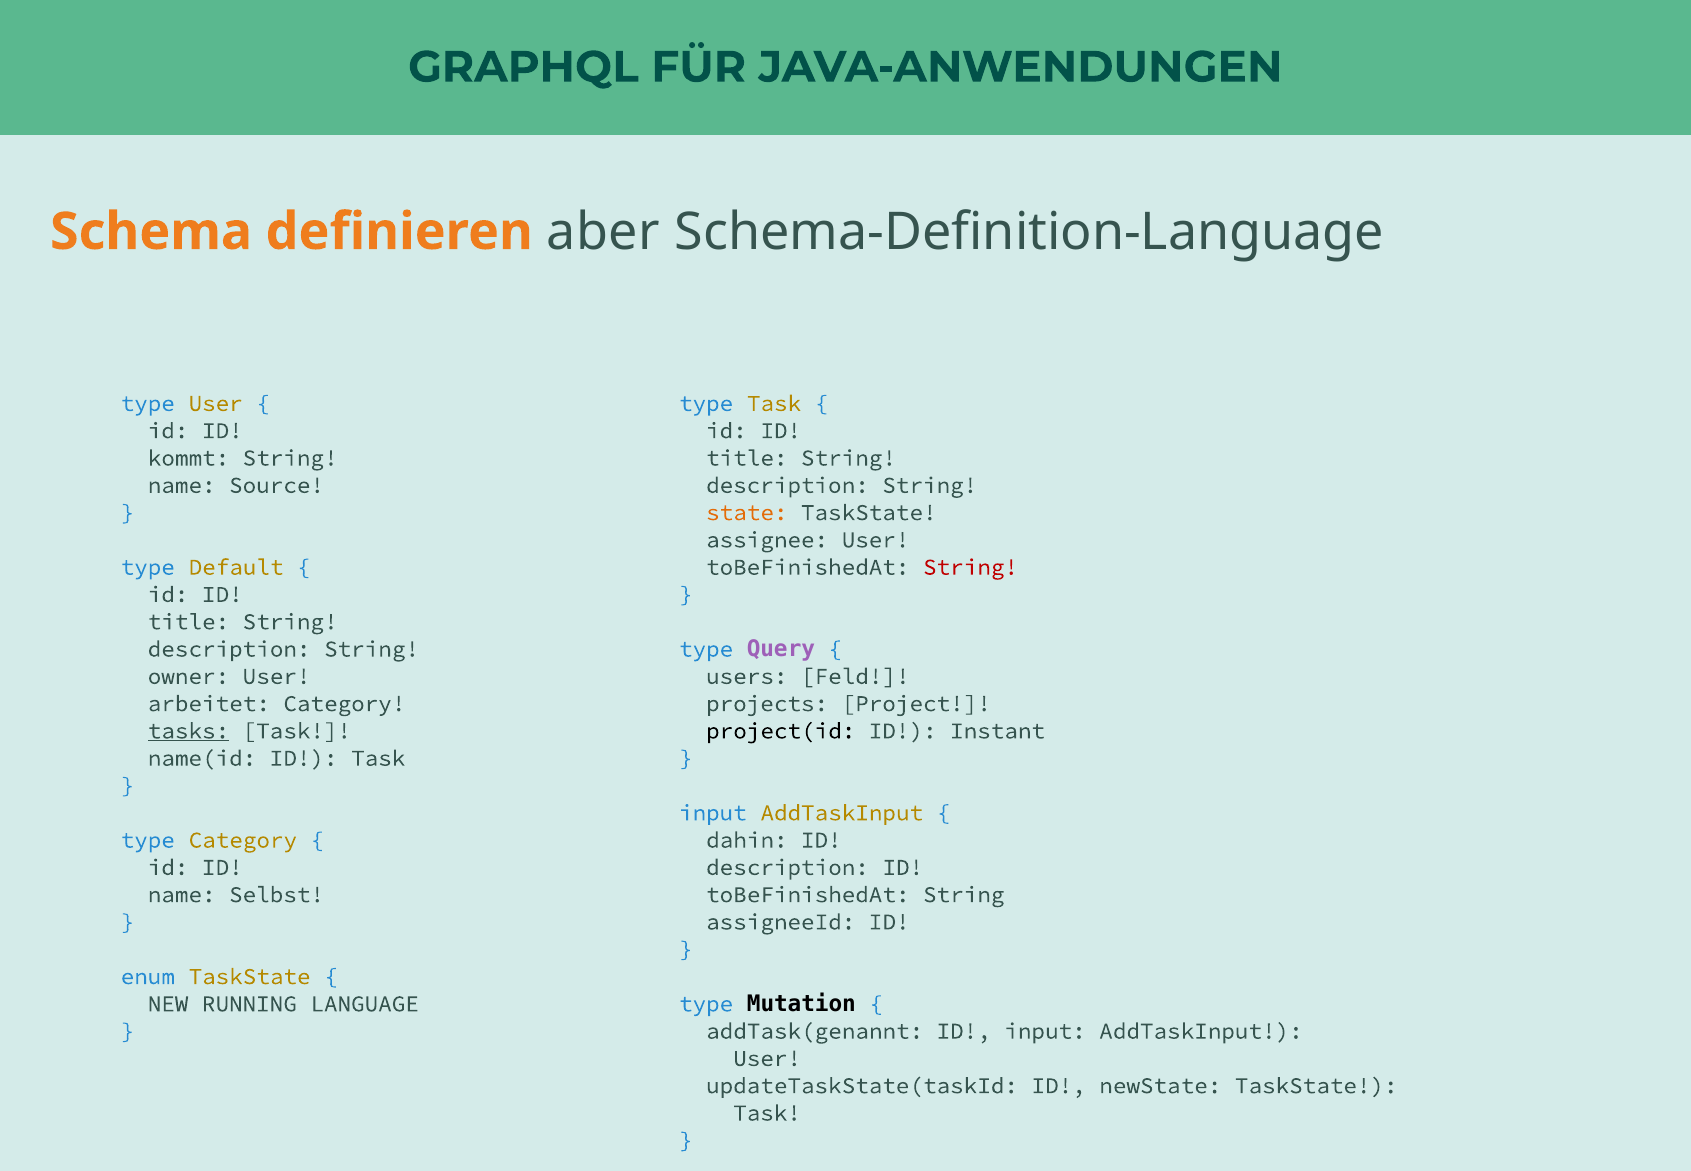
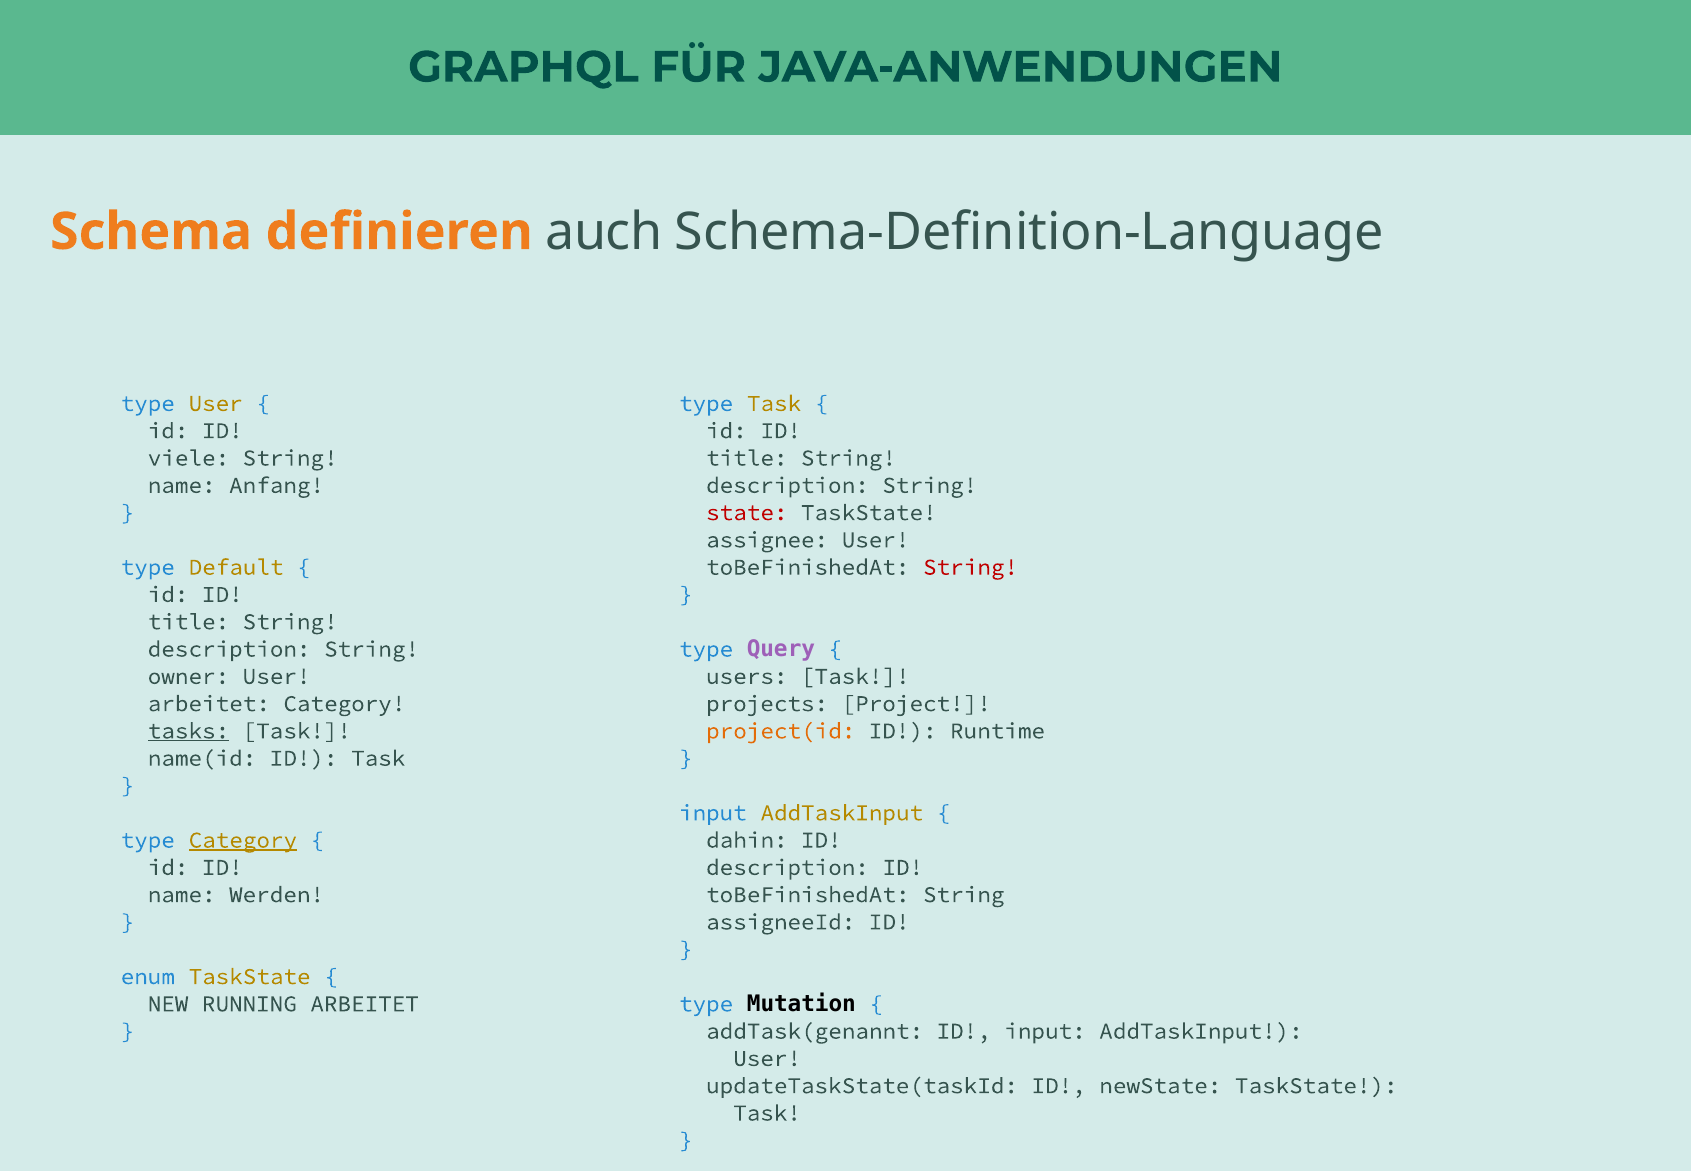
aber: aber -> auch (604, 232)
kommt: kommt -> viele (188, 458)
Source: Source -> Anfang (277, 485)
state colour: orange -> red (747, 512)
users Feld: Feld -> Task (855, 676)
project(id colour: black -> orange (781, 731)
Instant: Instant -> Runtime (998, 731)
Category underline: none -> present (243, 840)
Selbst: Selbst -> Werden (277, 894)
RUNNING LANGUAGE: LANGUAGE -> ARBEITET (365, 1004)
